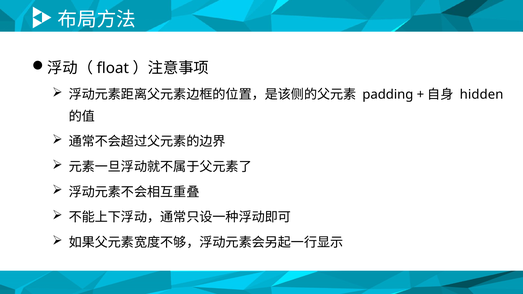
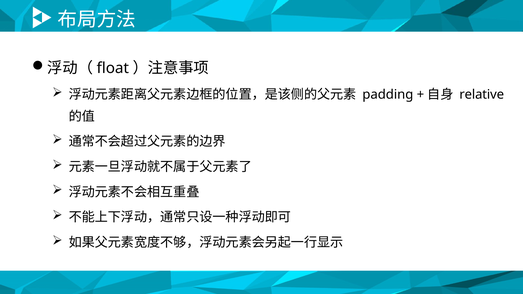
hidden: hidden -> relative (482, 95)
